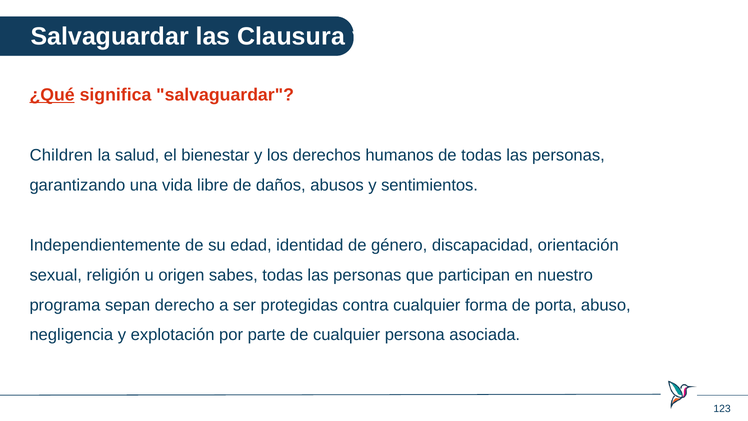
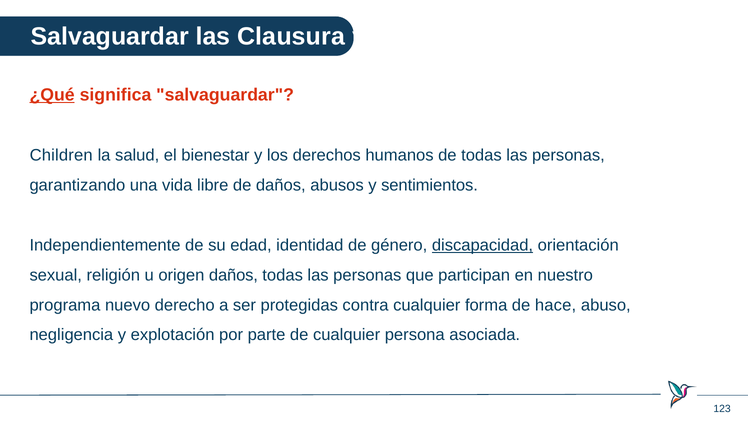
discapacidad underline: none -> present (482, 245)
origen sabes: sabes -> daños (233, 275)
sepan: sepan -> nuevo (128, 305)
porta: porta -> hace (556, 305)
